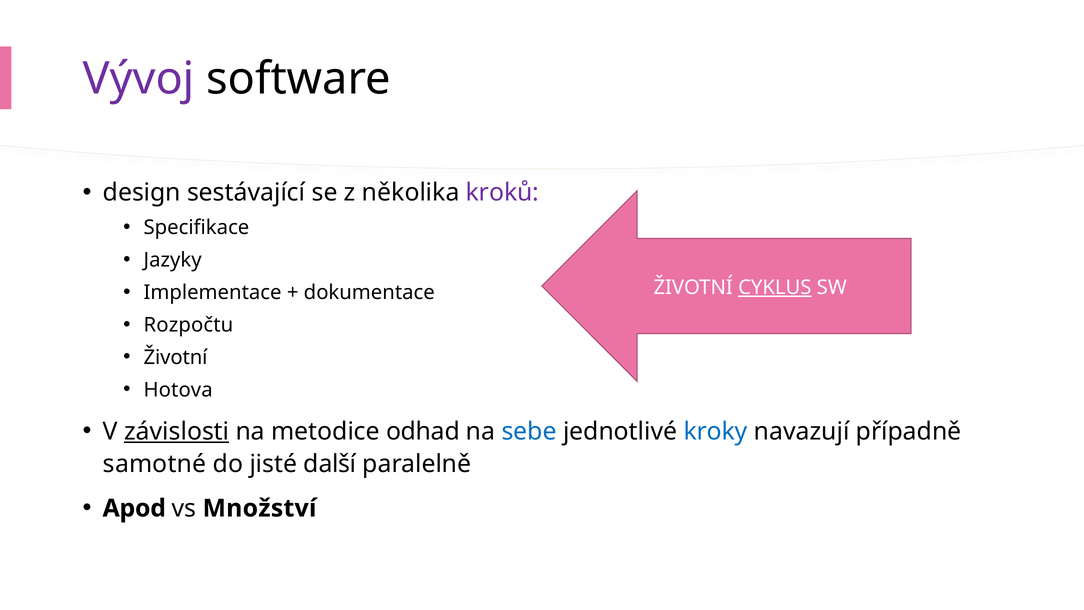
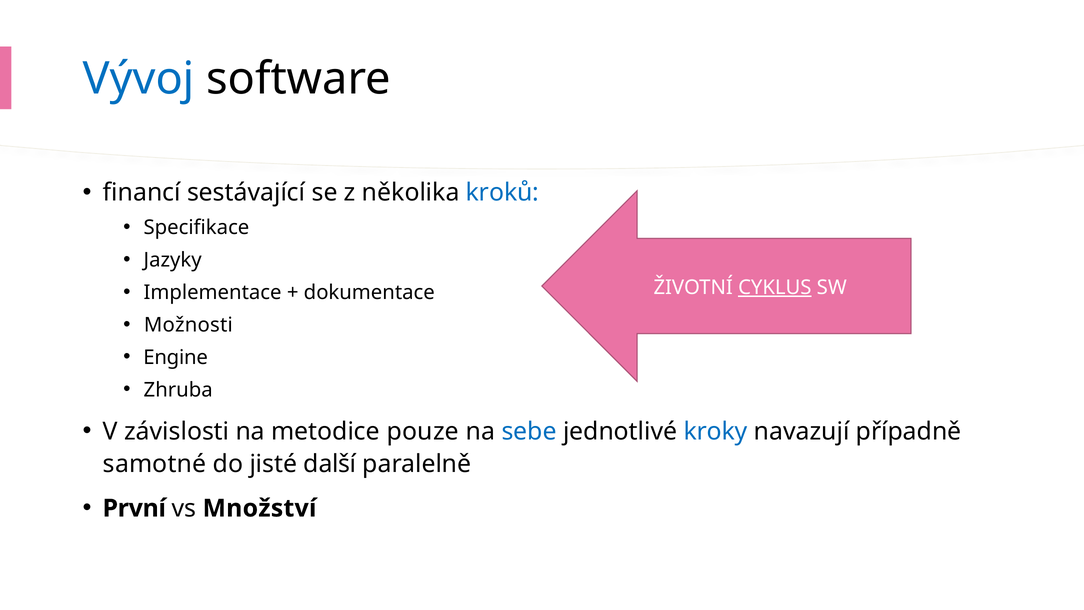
Vývoj colour: purple -> blue (139, 79)
design: design -> financí (142, 193)
kroků colour: purple -> blue (502, 193)
Rozpočtu: Rozpočtu -> Možnosti (188, 325)
Životní: Životní -> Engine (176, 357)
Hotova: Hotova -> Zhruba (178, 390)
závislosti underline: present -> none (177, 431)
odhad: odhad -> pouze (423, 431)
Apod: Apod -> První (134, 508)
